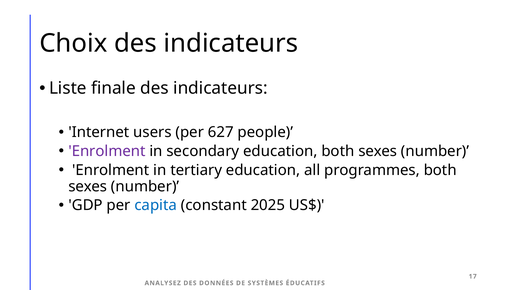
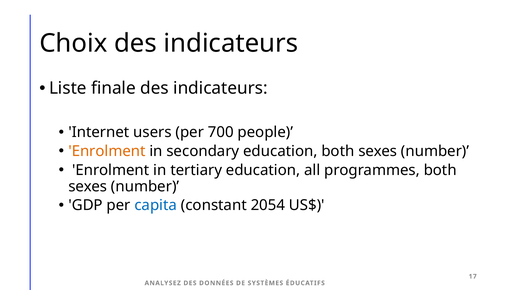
627: 627 -> 700 (221, 132)
Enrolment colour: purple -> orange (107, 151)
2025: 2025 -> 2054 (268, 206)
